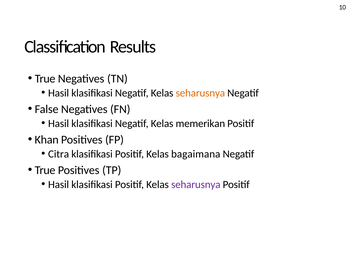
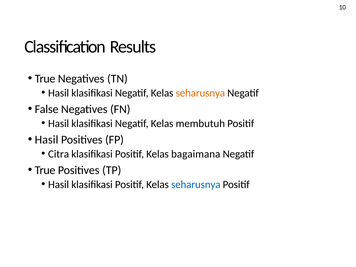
memerikan: memerikan -> membutuh (200, 123)
Khan: Khan -> Hasil (47, 140)
seharusnya colour: purple -> blue (196, 184)
